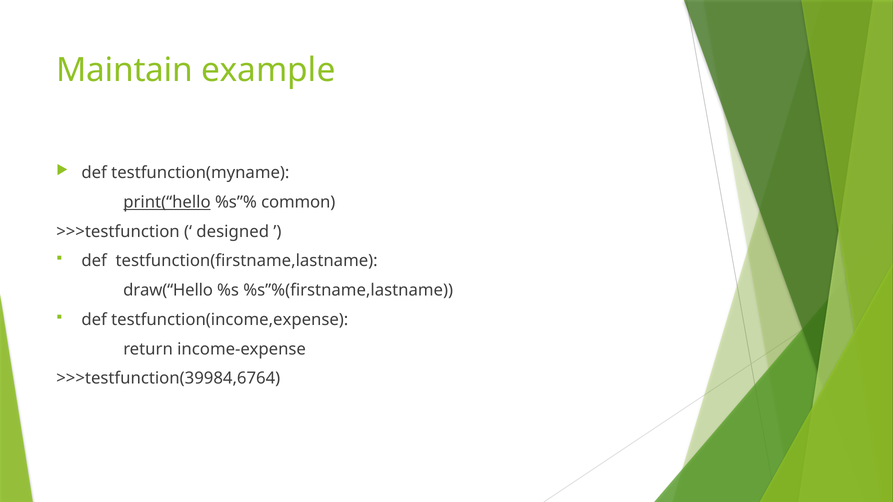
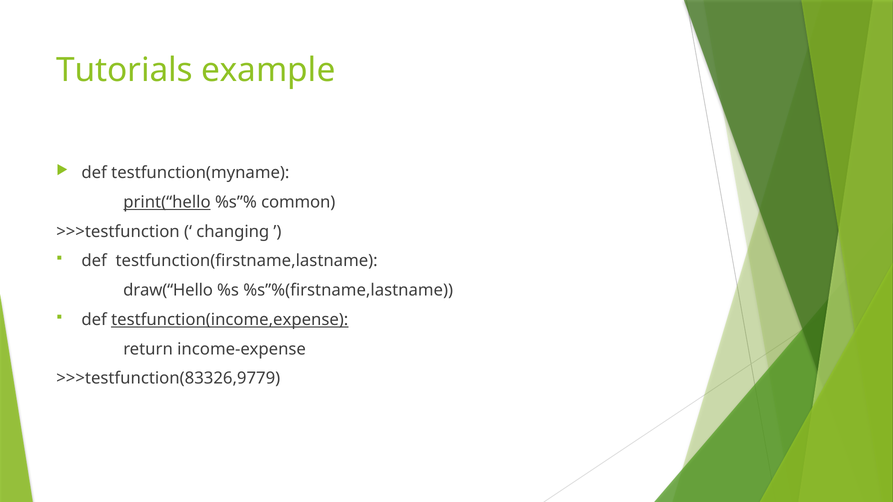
Maintain: Maintain -> Tutorials (125, 70)
designed: designed -> changing (233, 232)
testfunction(income,expense underline: none -> present (230, 320)
>>>testfunction(39984,6764: >>>testfunction(39984,6764 -> >>>testfunction(83326,9779 (168, 379)
